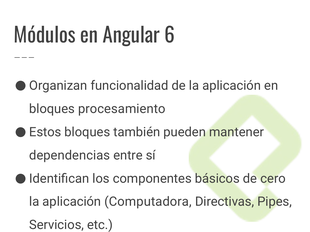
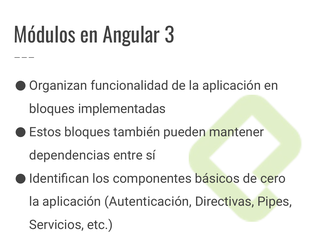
6: 6 -> 3 (169, 36)
procesamiento: procesamiento -> implementadas (122, 109)
Computadora: Computadora -> Autenticación (148, 202)
